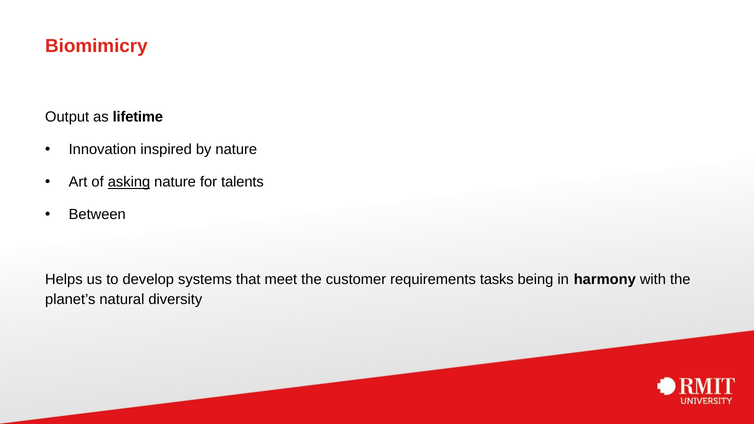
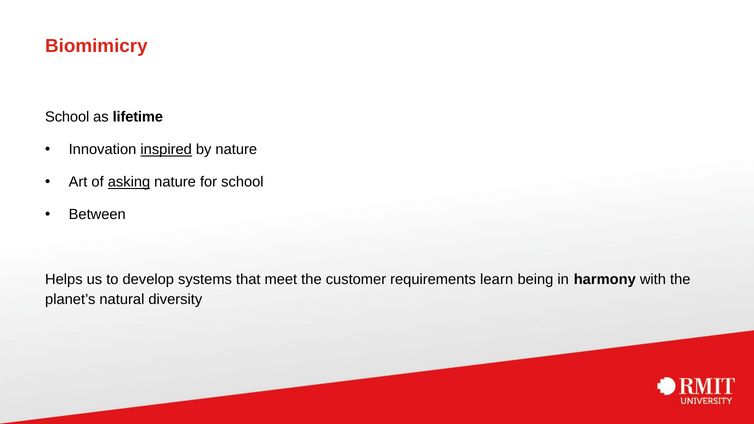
Output: Output -> School (67, 117)
inspired underline: none -> present (166, 150)
for talents: talents -> school (242, 182)
tasks: tasks -> learn (497, 280)
